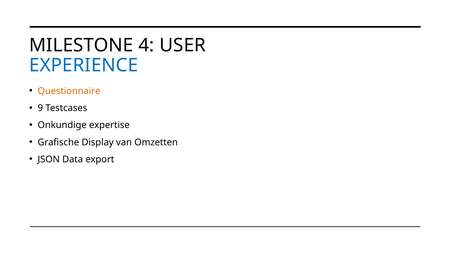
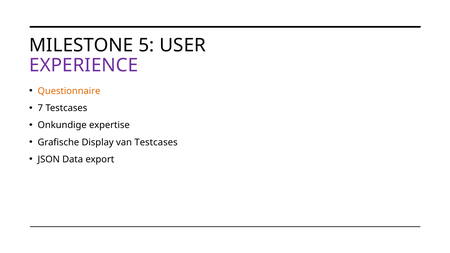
4: 4 -> 5 (146, 45)
EXPERIENCE colour: blue -> purple (84, 65)
9: 9 -> 7 (40, 108)
van Omzetten: Omzetten -> Testcases (156, 142)
